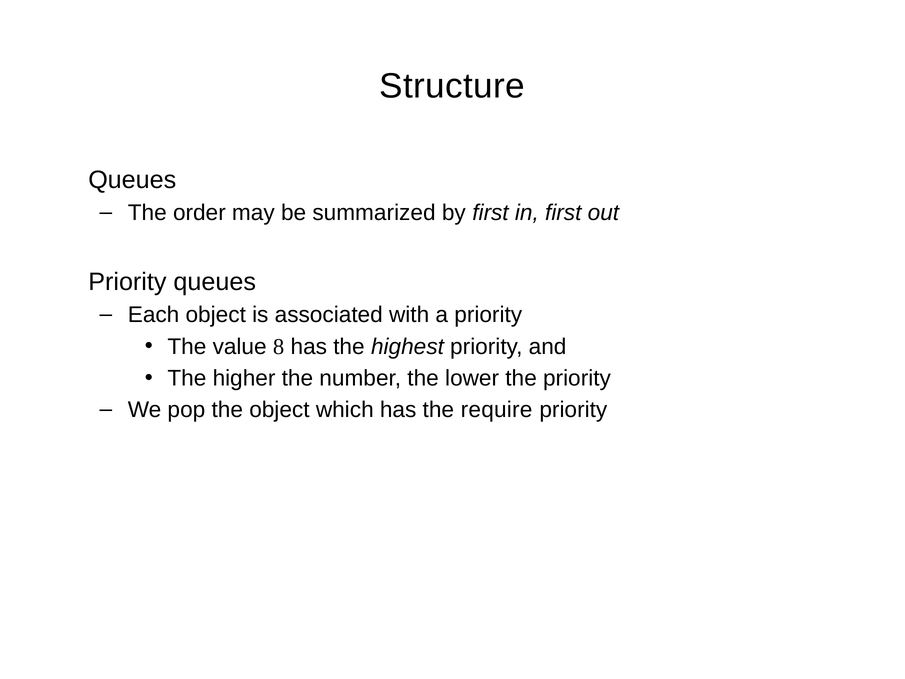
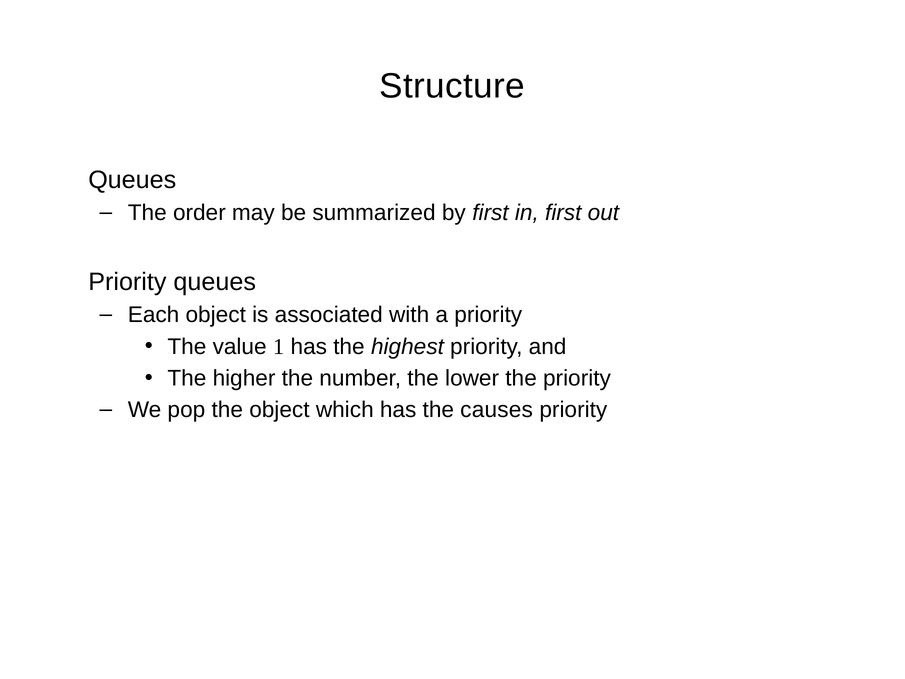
8: 8 -> 1 (279, 347)
require: require -> causes (497, 410)
